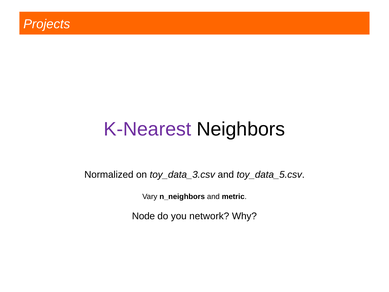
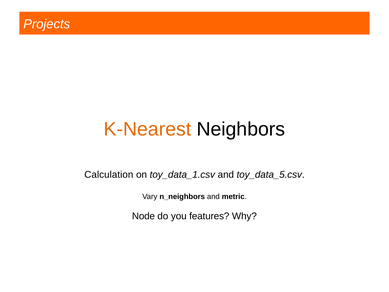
K-Nearest colour: purple -> orange (147, 129)
Normalized: Normalized -> Calculation (109, 174)
toy_data_3.csv: toy_data_3.csv -> toy_data_1.csv (182, 174)
network: network -> features (209, 216)
